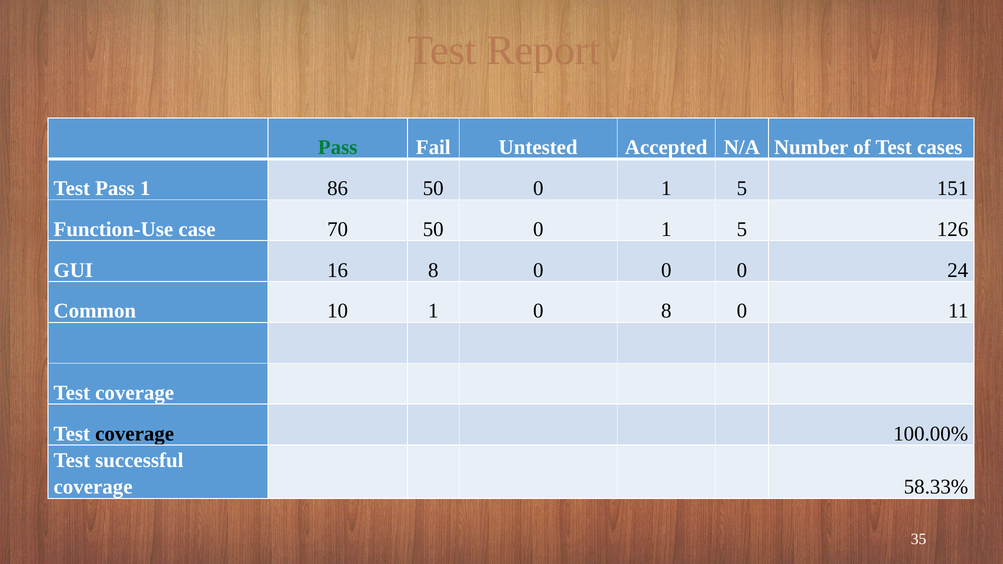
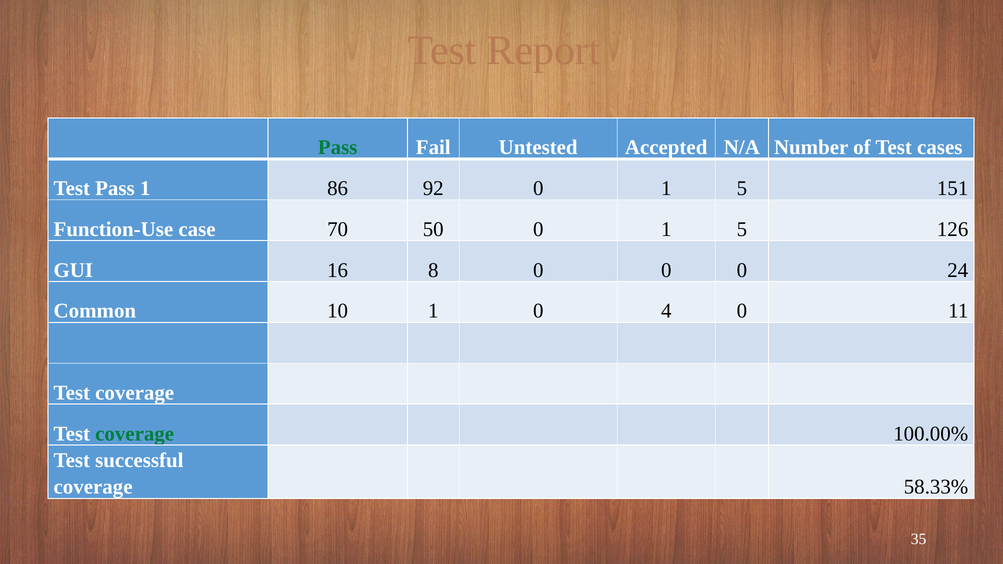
86 50: 50 -> 92 (433, 188)
0 8: 8 -> 4 (666, 311)
coverage colour: black -> green (135, 434)
